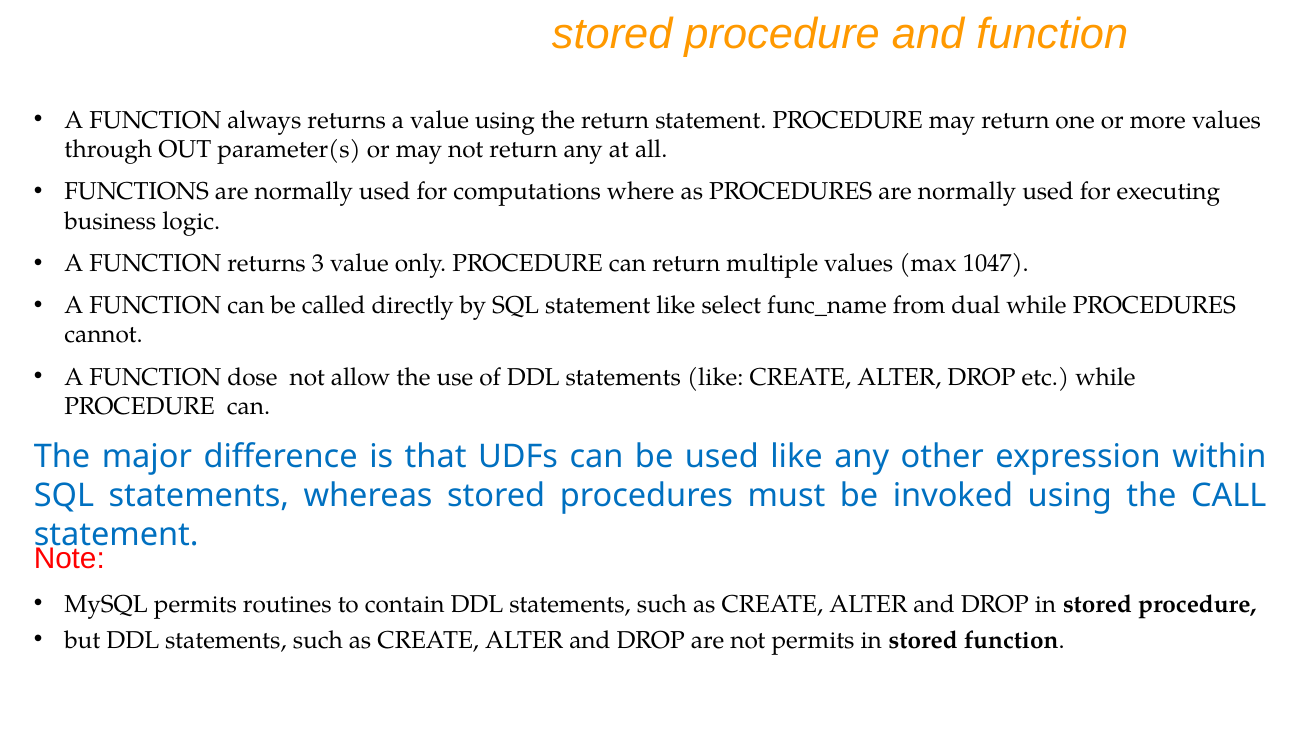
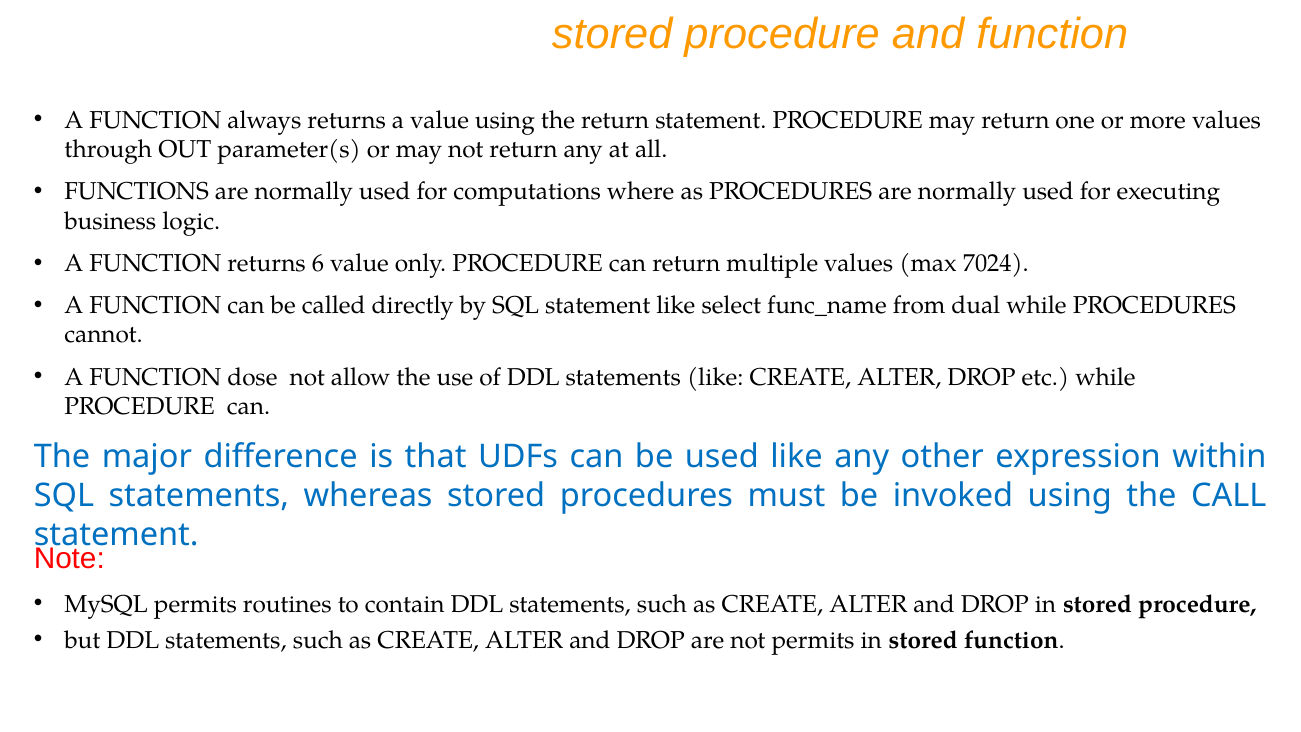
3: 3 -> 6 (318, 263)
1047: 1047 -> 7024 (996, 263)
